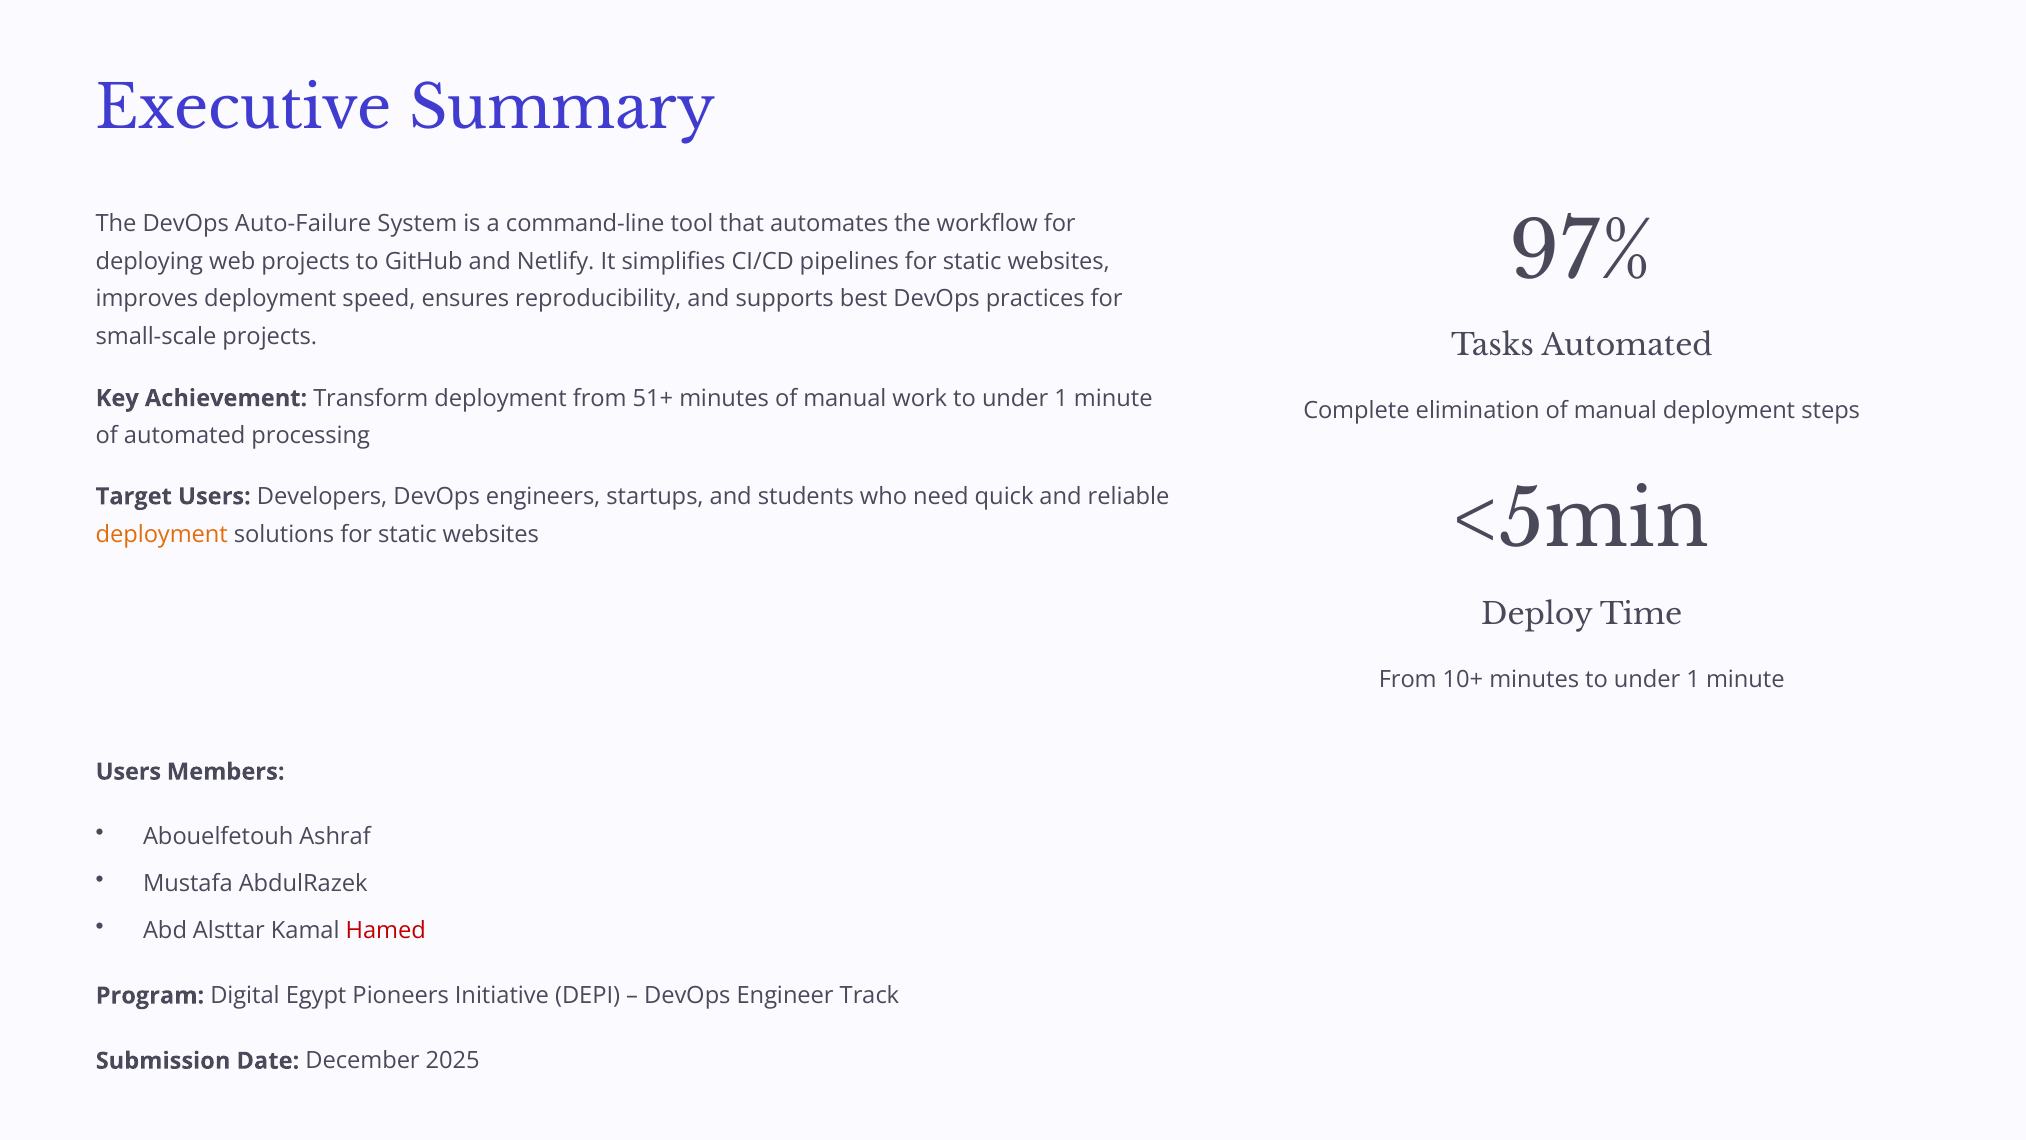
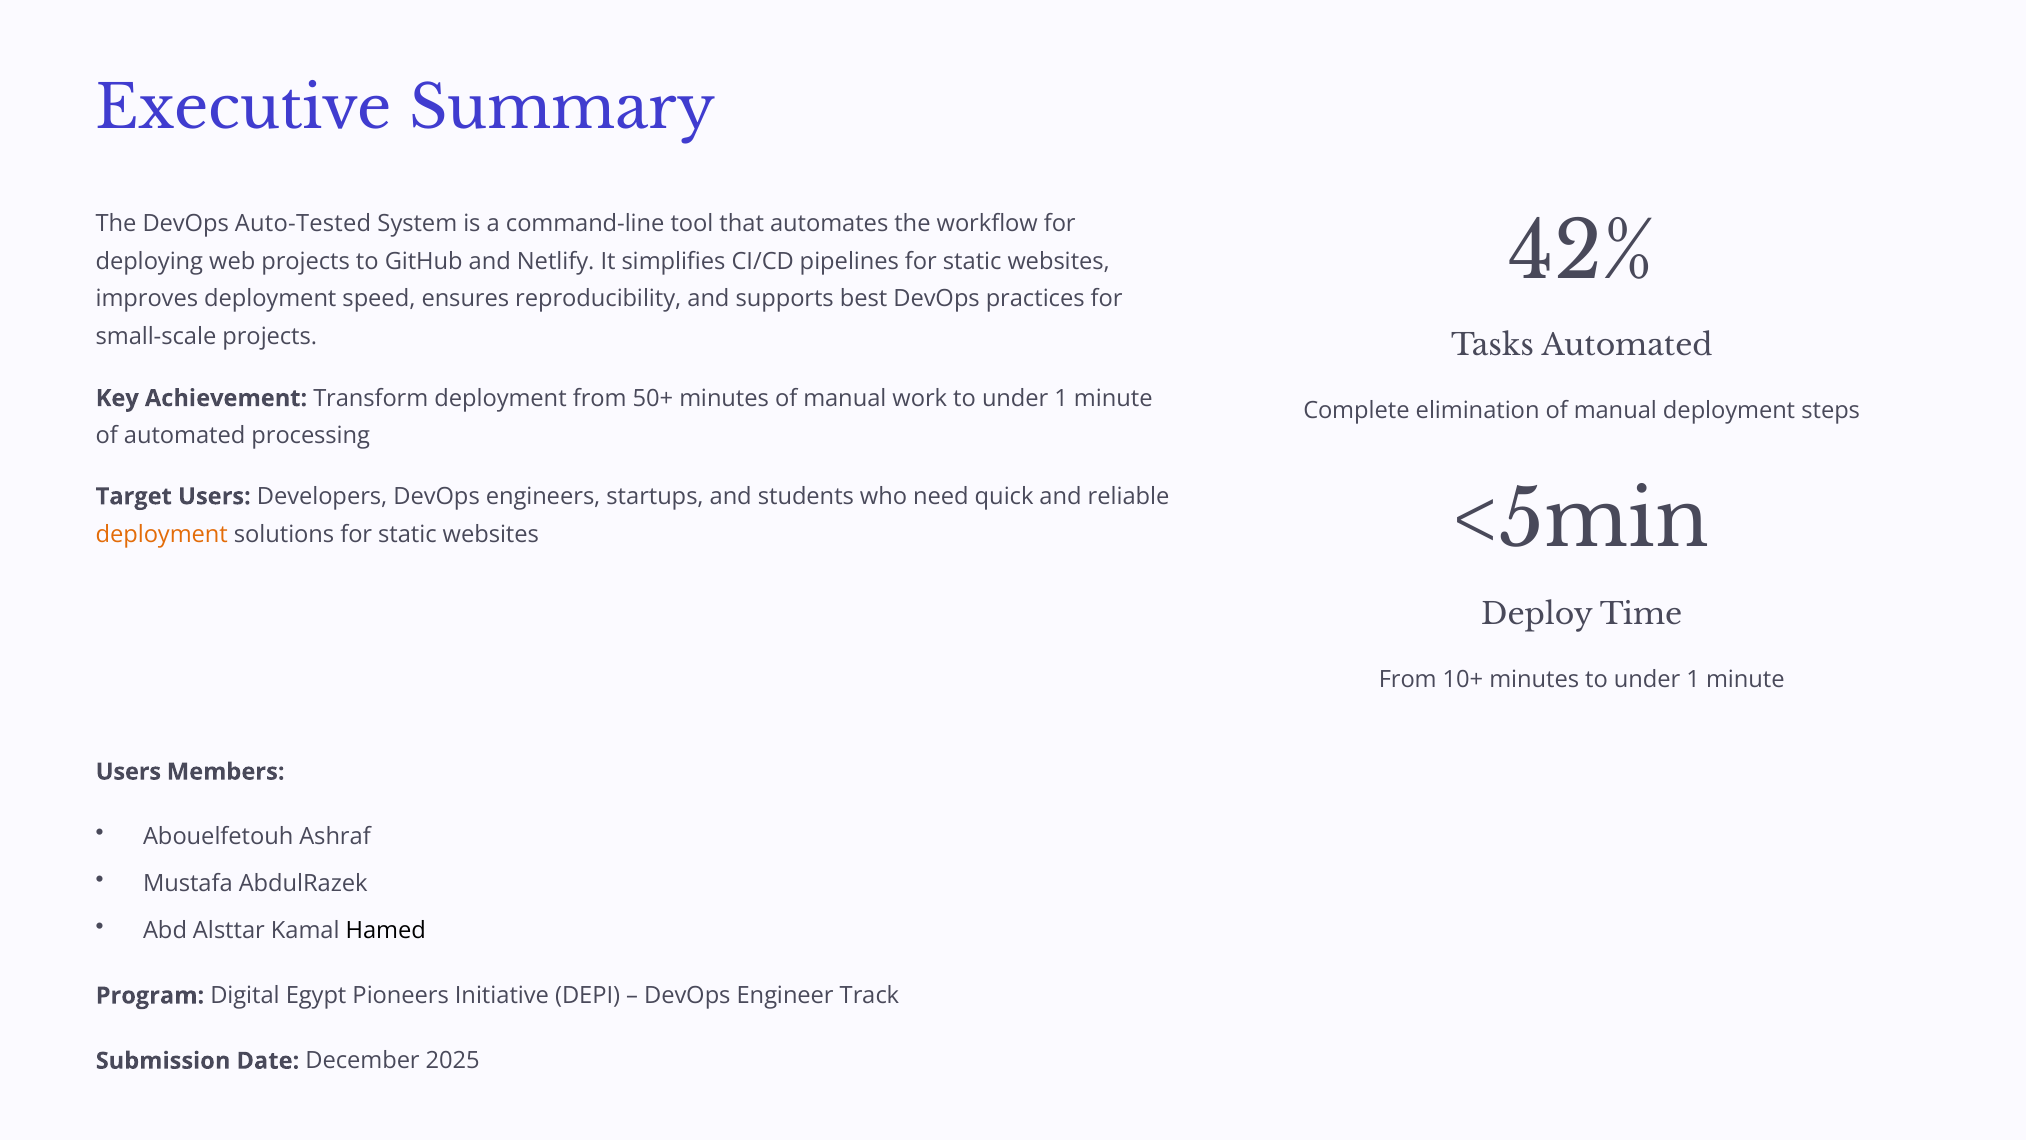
Auto-Failure: Auto-Failure -> Auto-Tested (303, 223)
97%: 97% -> 42% (1582, 252)
51+: 51+ -> 50+ (653, 398)
Hamed colour: red -> black (386, 930)
